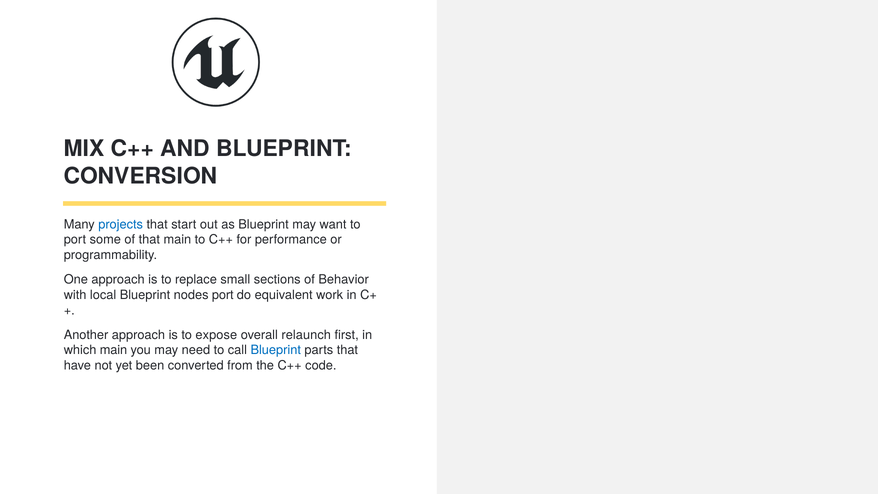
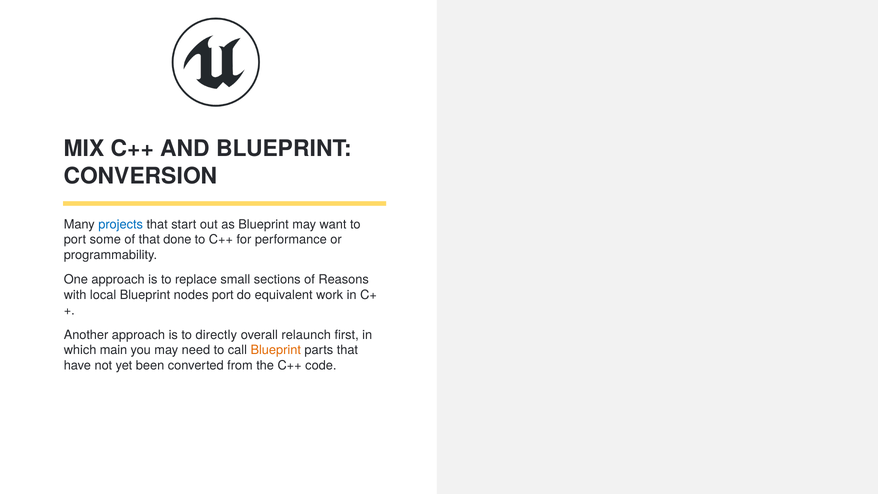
that main: main -> done (177, 240)
Behavior: Behavior -> Reasons (344, 280)
expose: expose -> directly (216, 335)
Blueprint colour: blue -> orange (276, 350)
